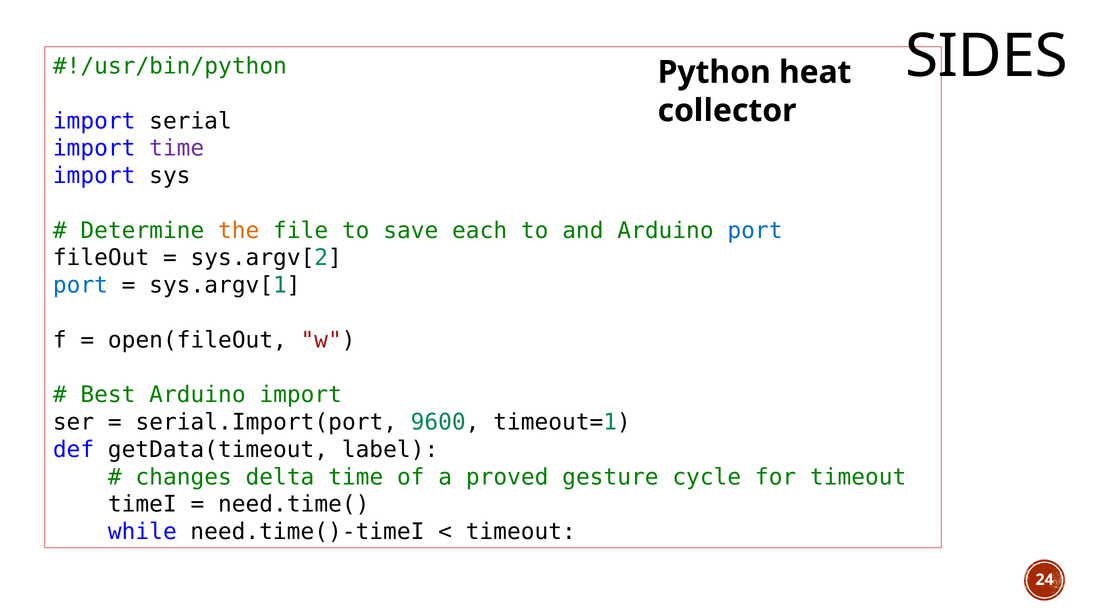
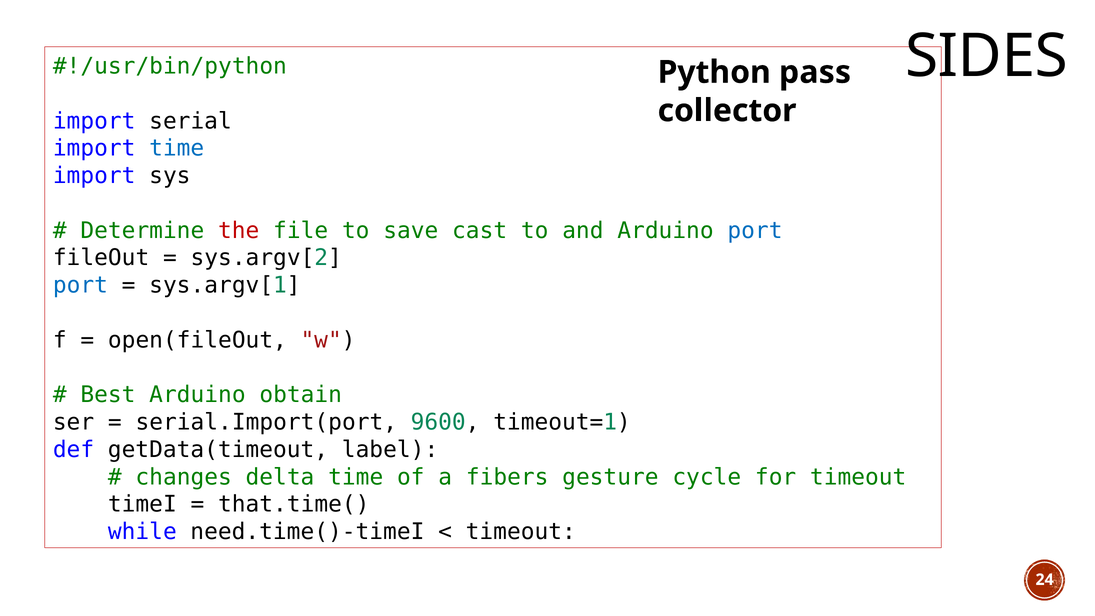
heat: heat -> pass (815, 72)
time colour: purple -> blue (177, 148)
the colour: orange -> red (239, 230)
each: each -> cast (480, 230)
Arduino import: import -> obtain (301, 395)
proved: proved -> fibers (507, 477)
need.time(: need.time( -> that.time( (294, 504)
